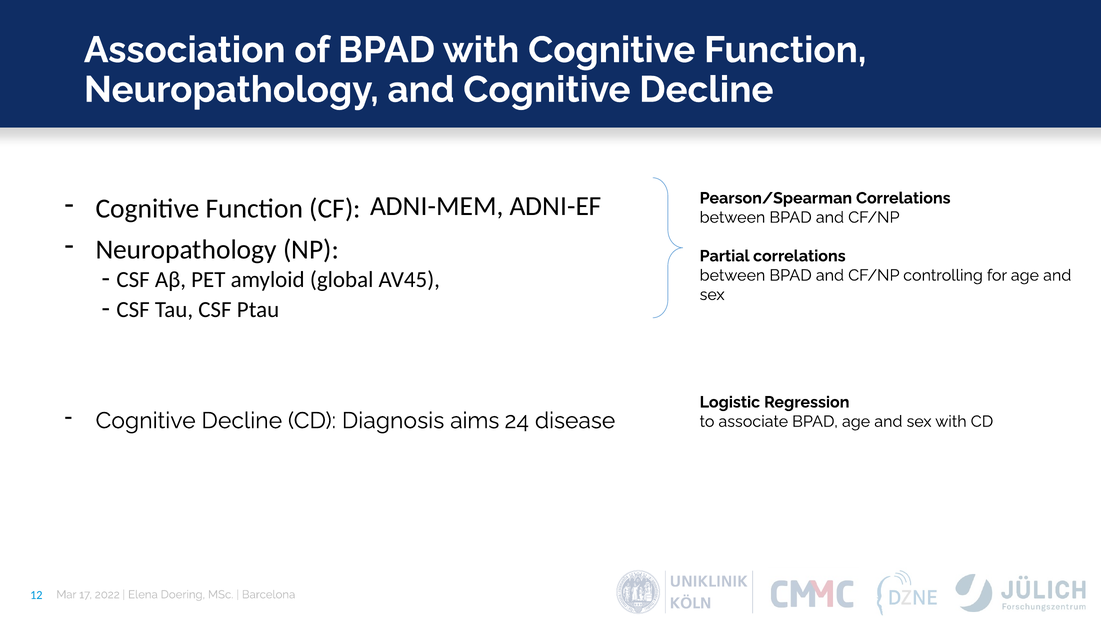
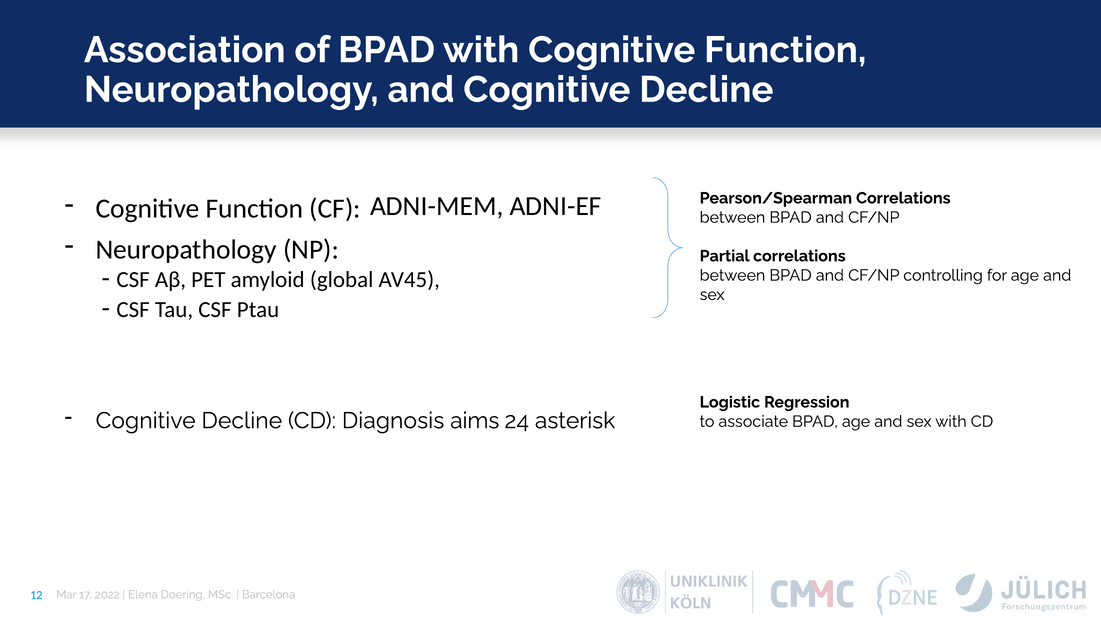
disease: disease -> asterisk (575, 420)
